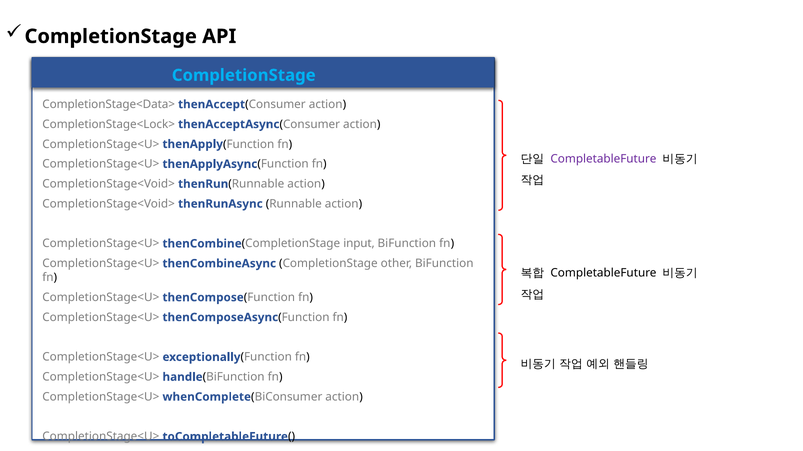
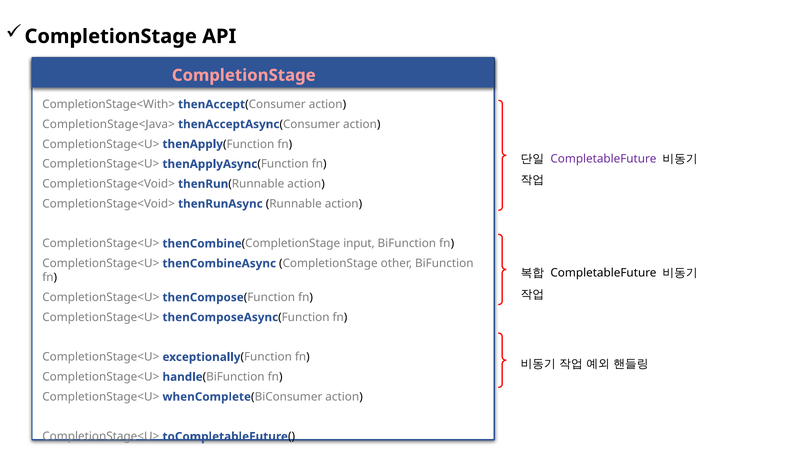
CompletionStage colour: light blue -> pink (244, 75)
CompletionStage<Data>: CompletionStage<Data> -> CompletionStage<With> (109, 105)
CompletionStage<Lock>: CompletionStage<Lock> -> CompletionStage<Java> (109, 124)
